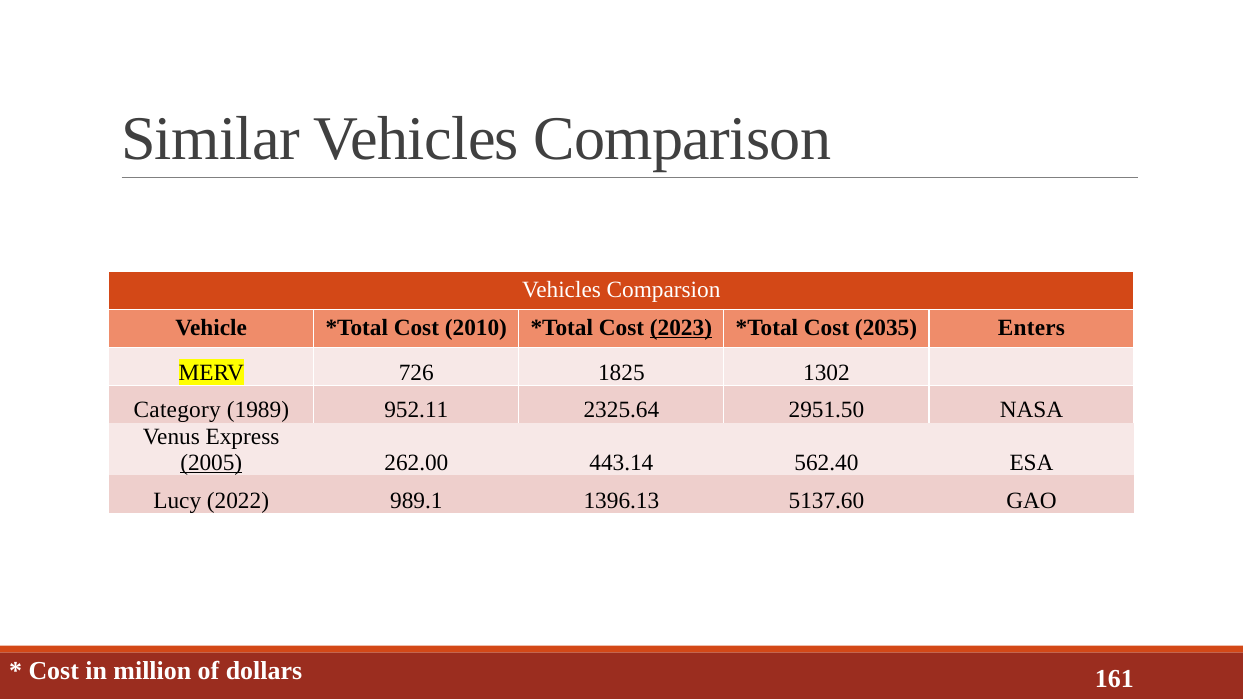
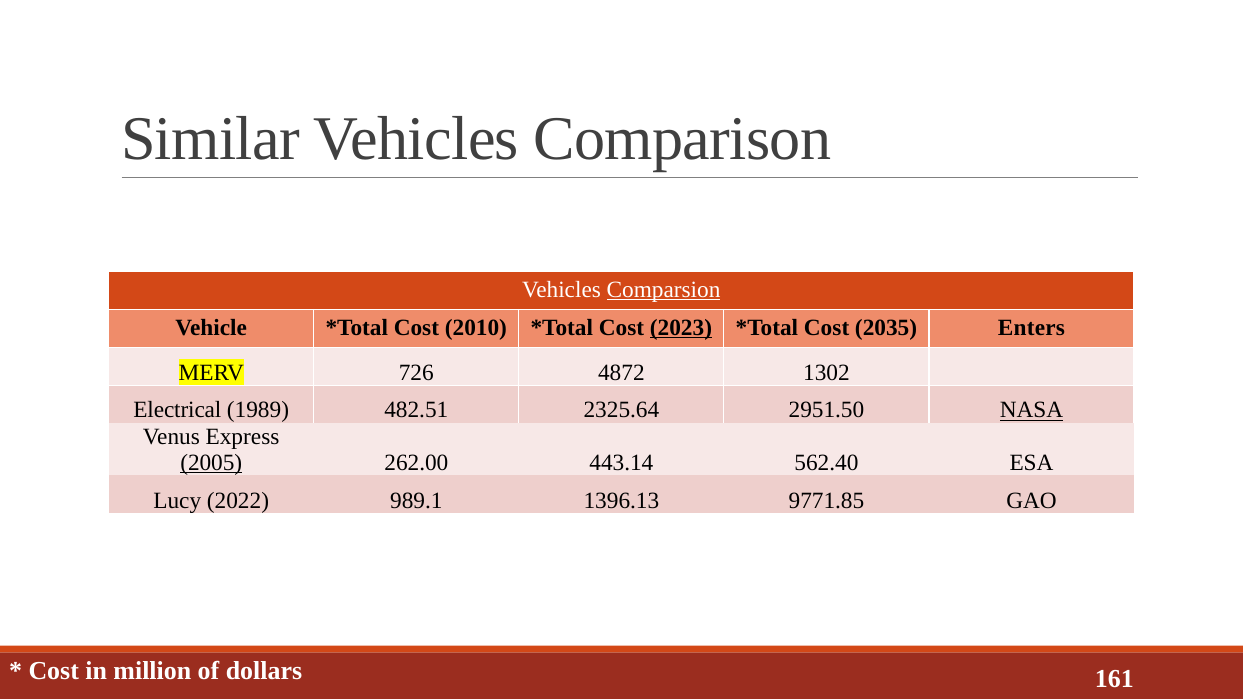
Comparsion underline: none -> present (664, 290)
1825: 1825 -> 4872 (621, 373)
Category: Category -> Electrical (177, 410)
952.11: 952.11 -> 482.51 (416, 410)
NASA underline: none -> present (1032, 410)
5137.60: 5137.60 -> 9771.85 (826, 501)
